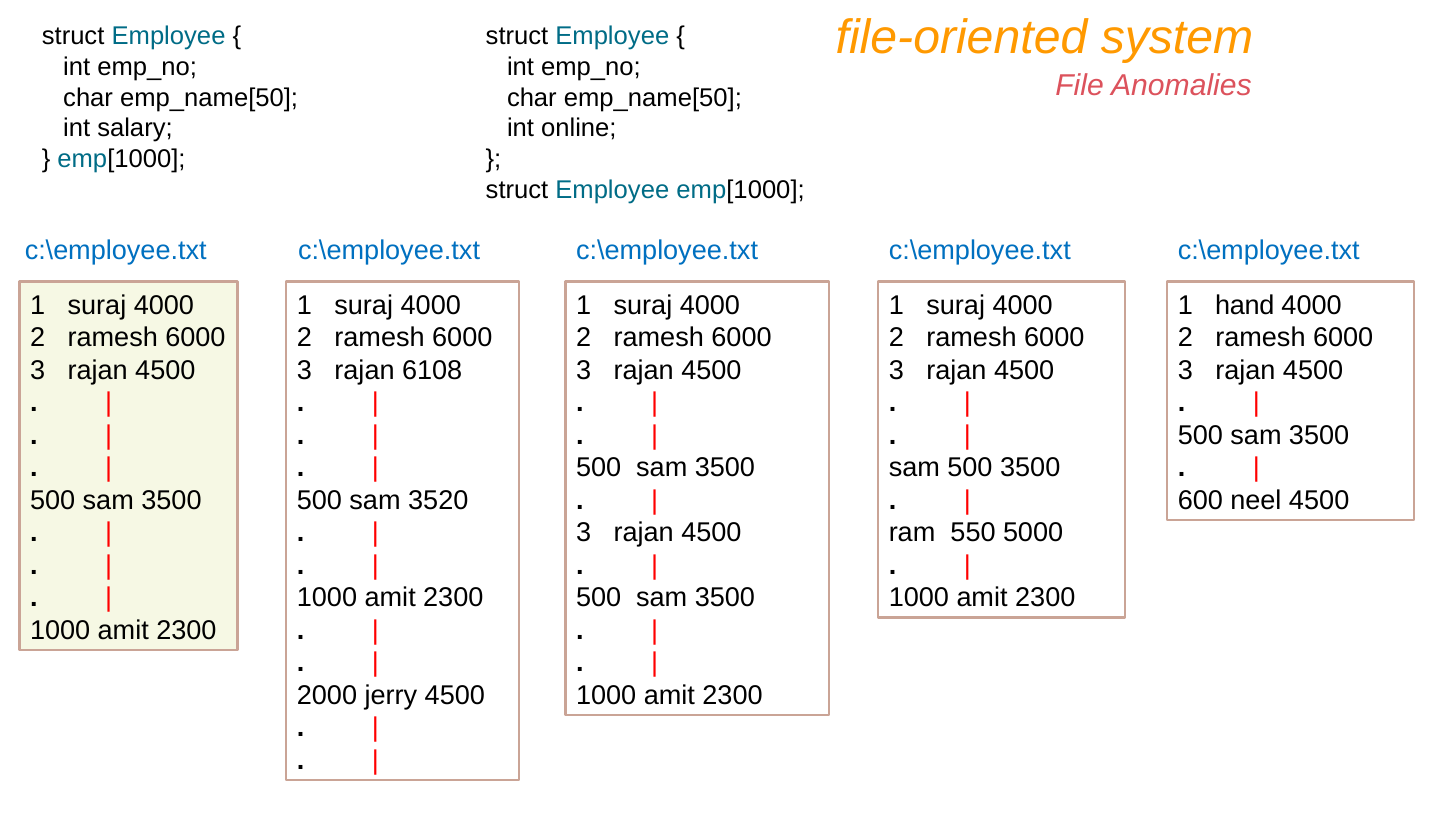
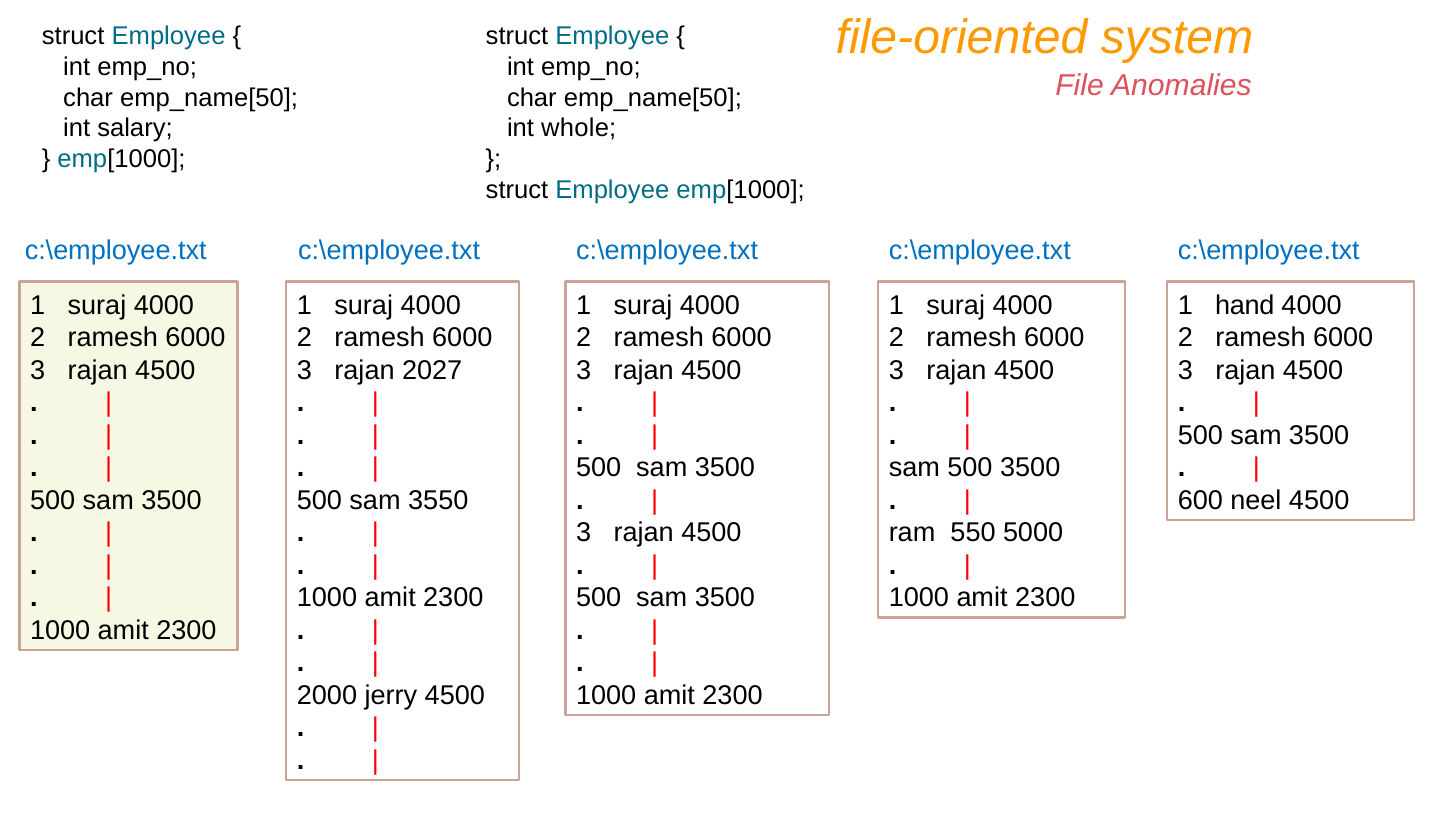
online: online -> whole (579, 128)
6108: 6108 -> 2027 (432, 370)
3520: 3520 -> 3550 (438, 500)
